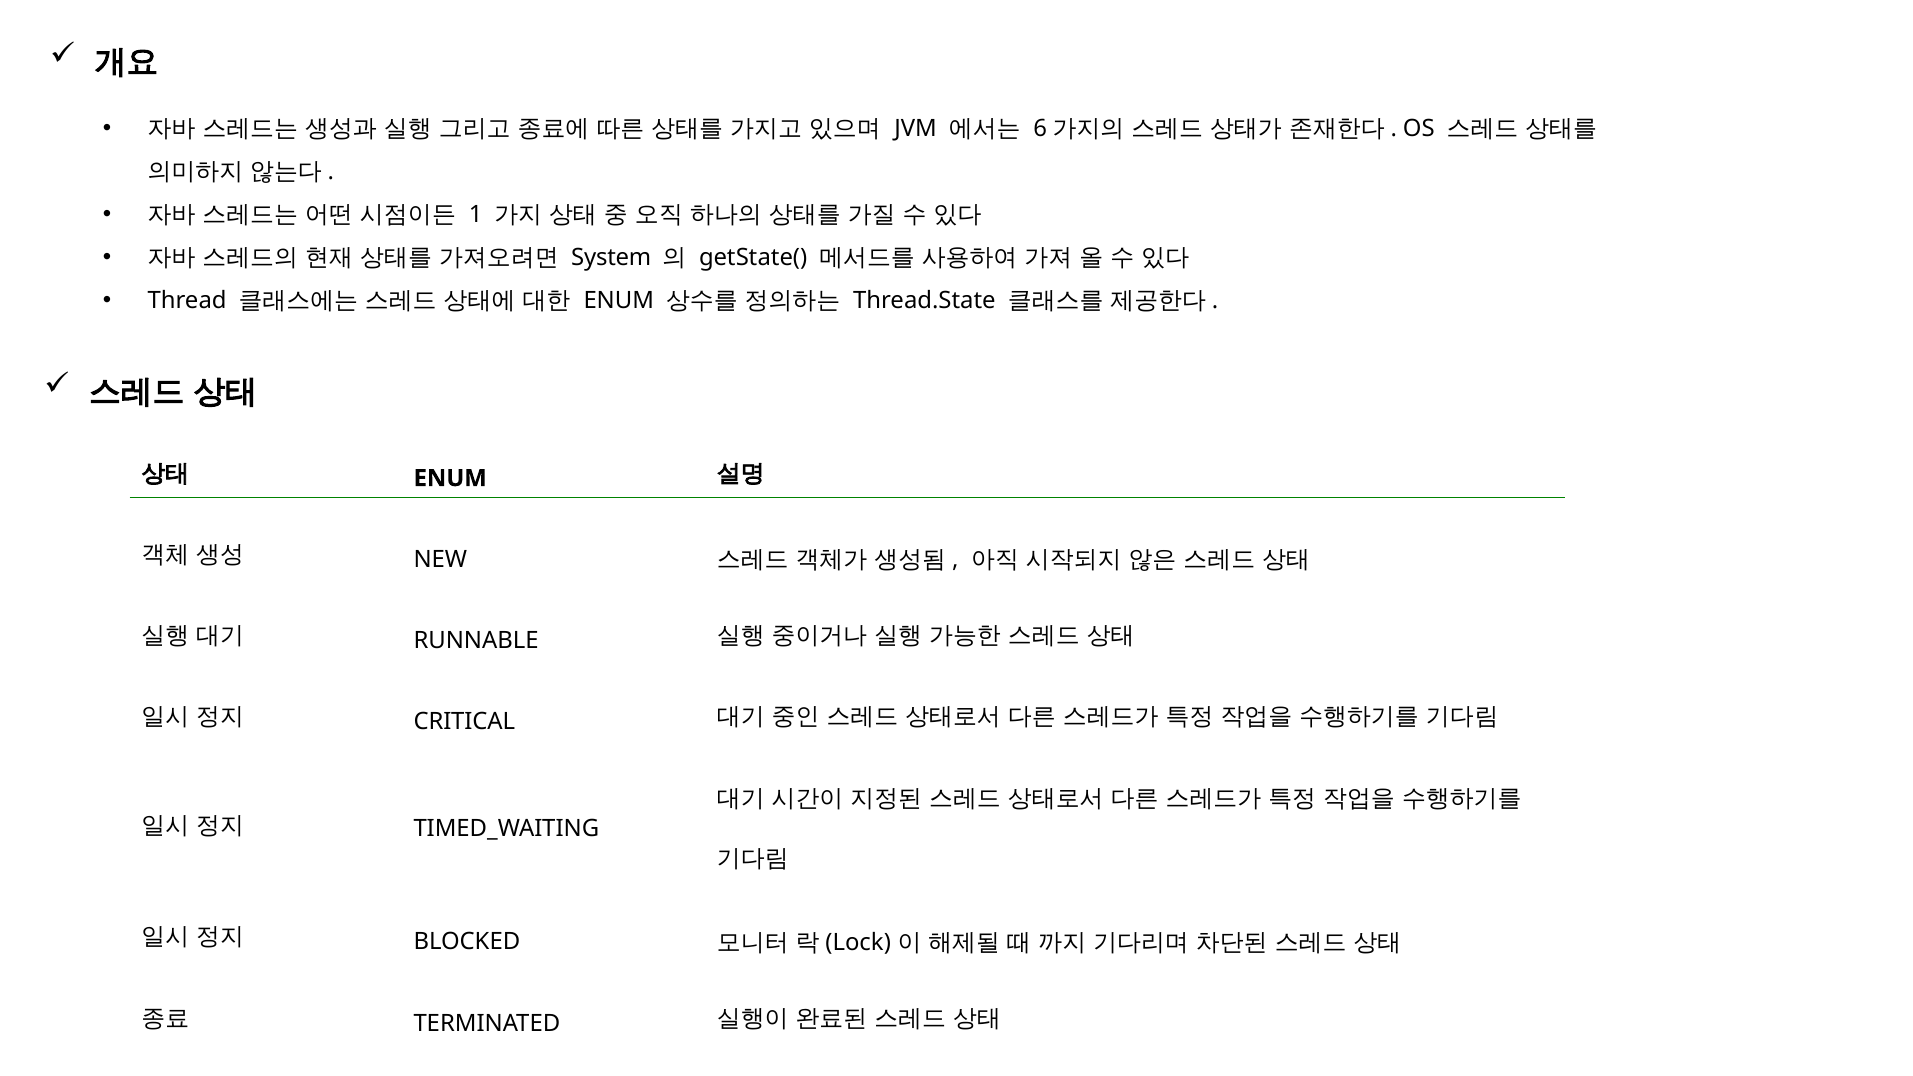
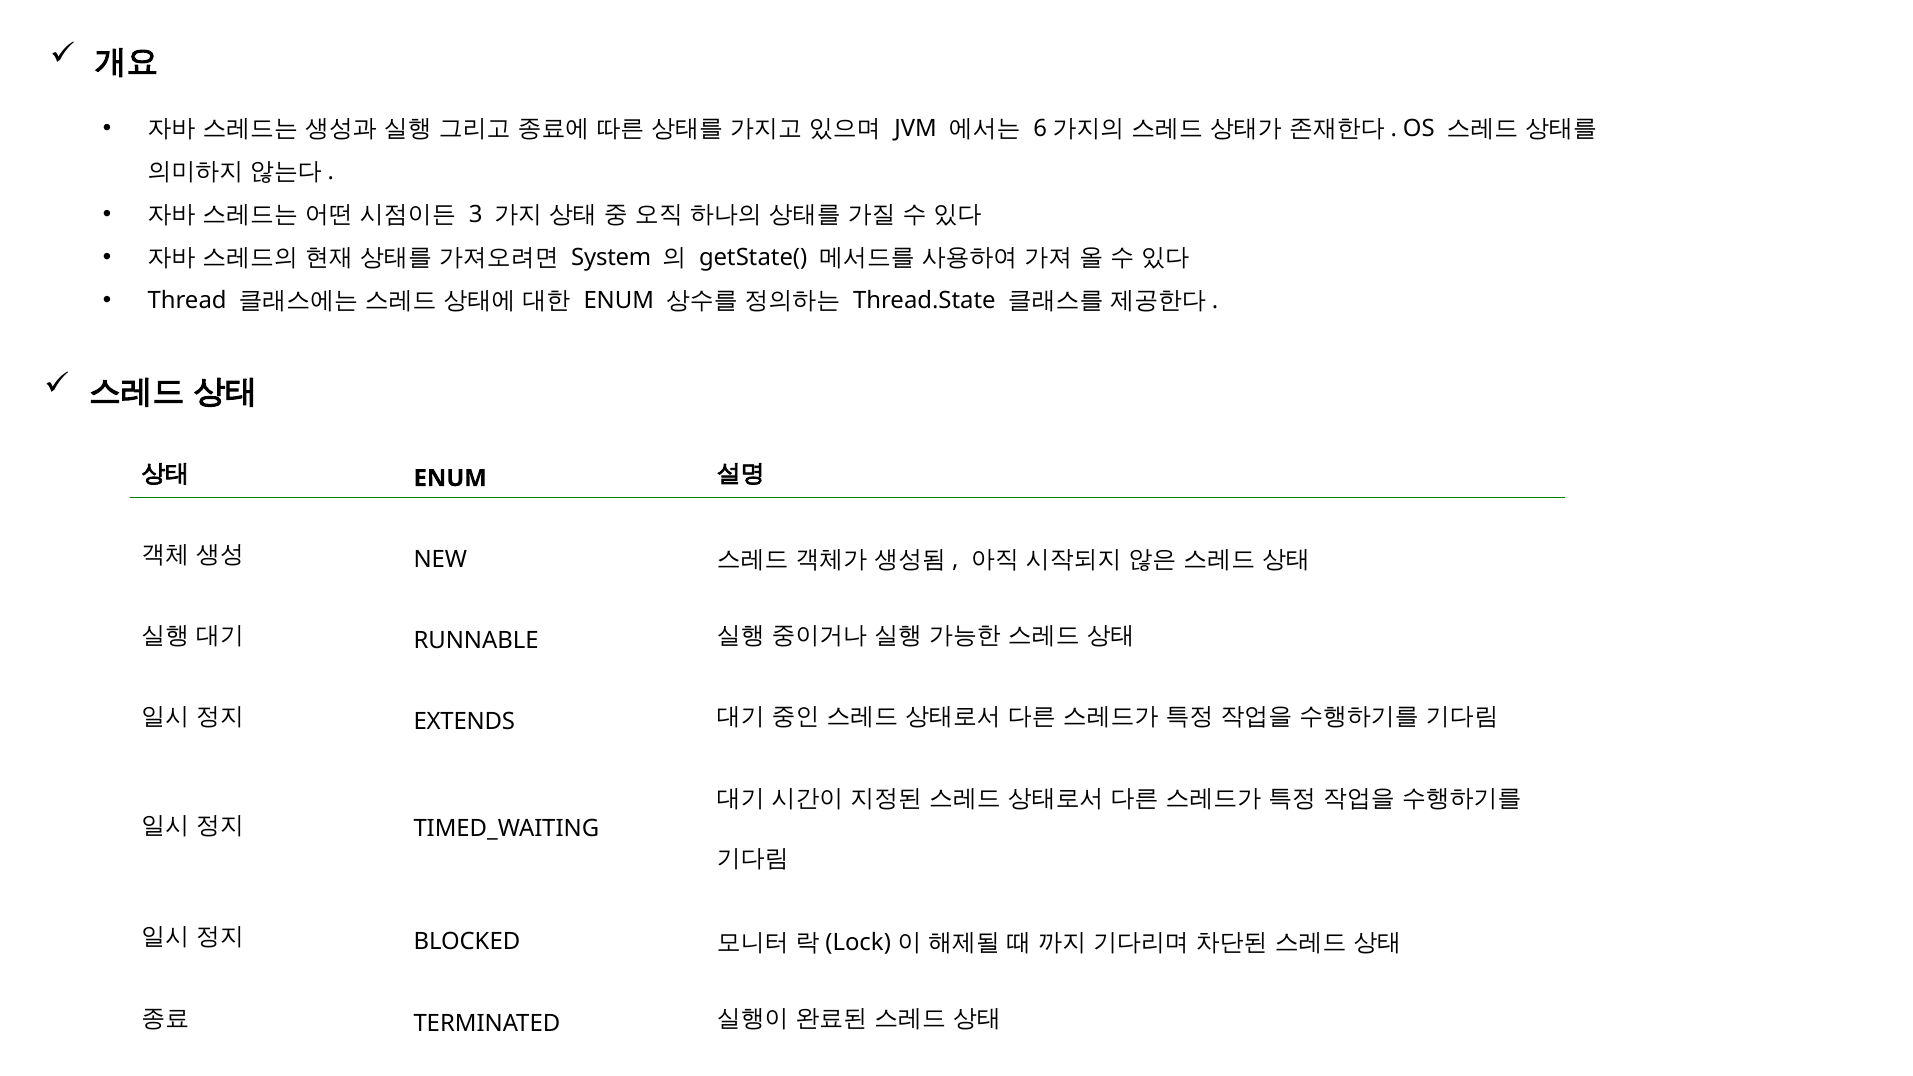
1: 1 -> 3 (476, 215)
CRITICAL: CRITICAL -> EXTENDS (464, 722)
